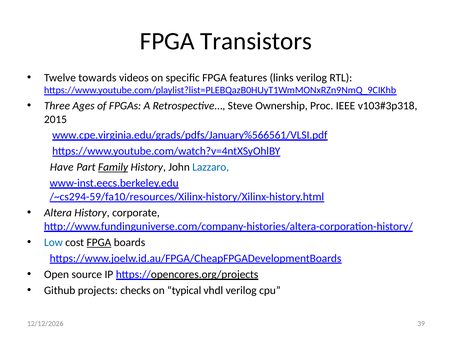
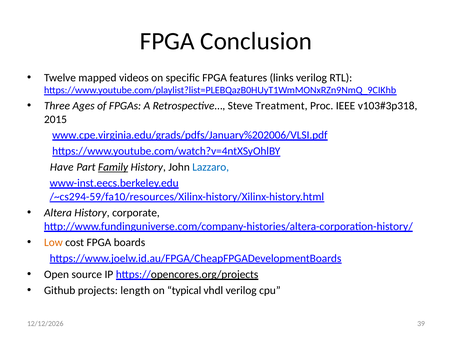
Transistors: Transistors -> Conclusion (256, 41)
towards: towards -> mapped (97, 78)
Ownership: Ownership -> Treatment (281, 106)
www.cpe.virginia.edu/grads/pdfs/January%566561/VLSI.pdf: www.cpe.virginia.edu/grads/pdfs/January%566561/VLSI.pdf -> www.cpe.virginia.edu/grads/pdfs/January%202006/VLSI.pdf (190, 135)
Low colour: blue -> orange (53, 242)
FPGA underline: present -> none (99, 242)
checks: checks -> length (135, 290)
